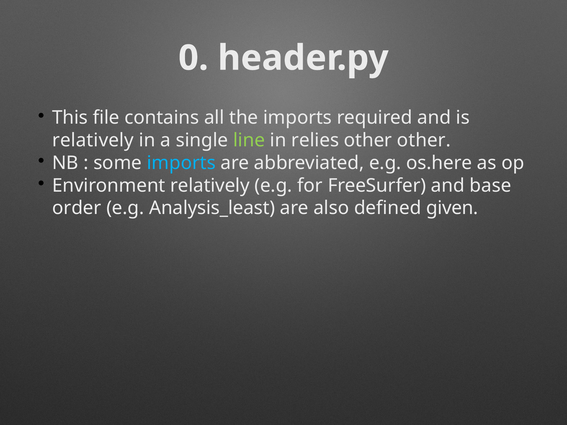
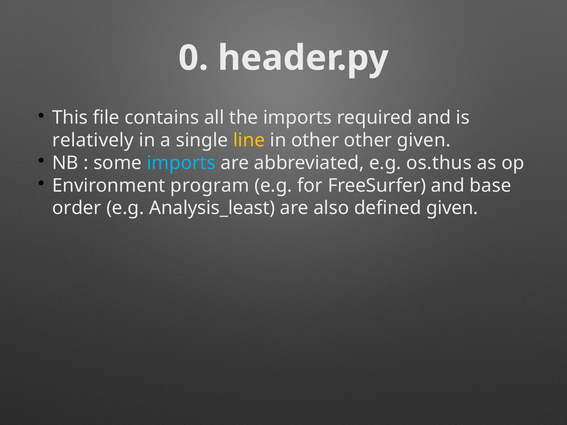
line colour: light green -> yellow (249, 140)
in relies: relies -> other (315, 140)
other other: other -> given (424, 140)
os.here: os.here -> os.thus (439, 163)
Environment relatively: relatively -> program (210, 186)
